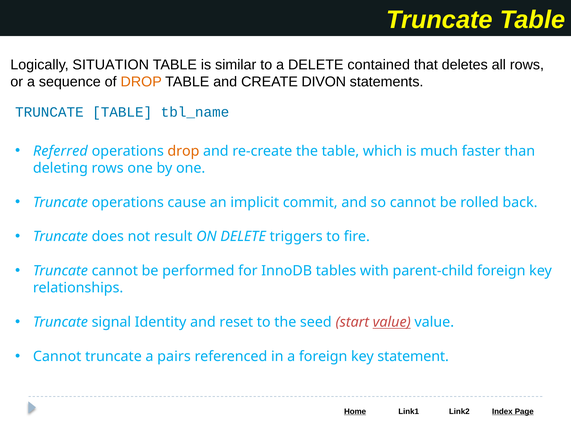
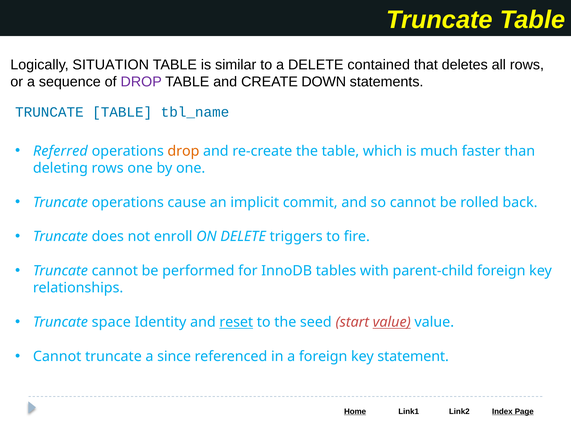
DROP colour: orange -> purple (141, 82)
DIVON: DIVON -> DOWN (324, 82)
result: result -> enroll (173, 237)
signal: signal -> space (111, 322)
reset underline: none -> present (236, 322)
pairs: pairs -> since (174, 357)
